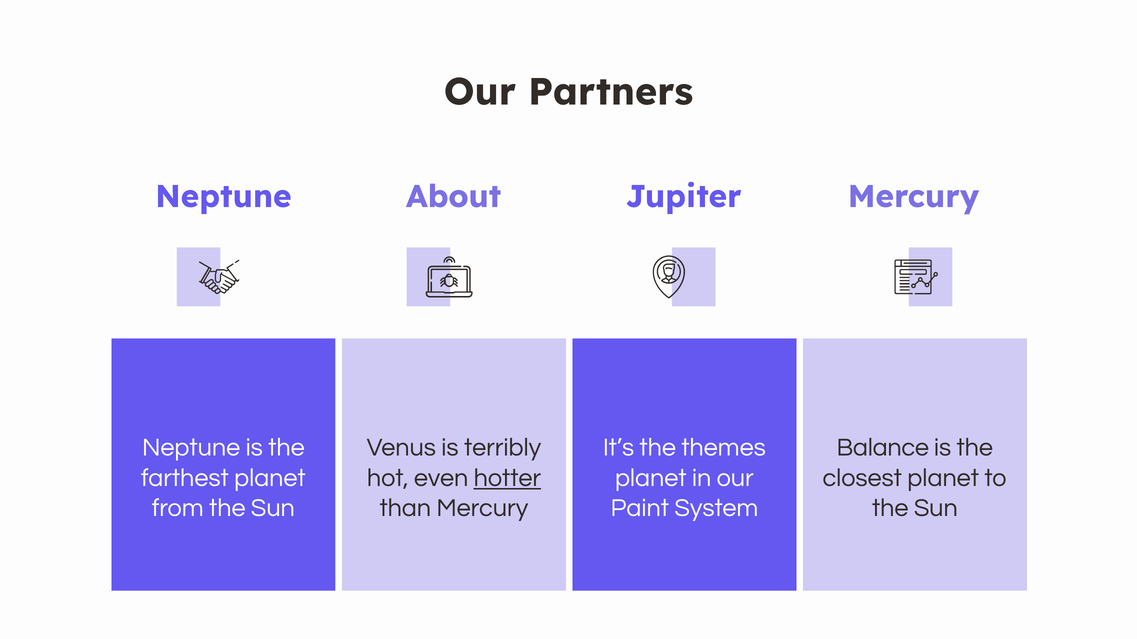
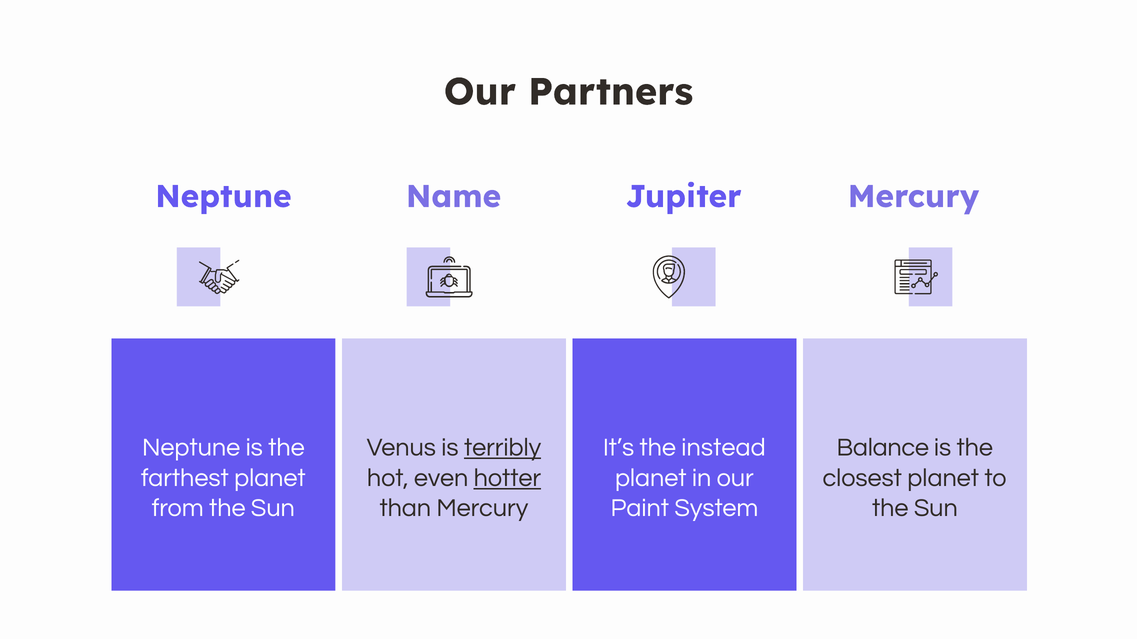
About: About -> Name (454, 197)
terribly underline: none -> present (503, 448)
themes: themes -> instead (723, 448)
